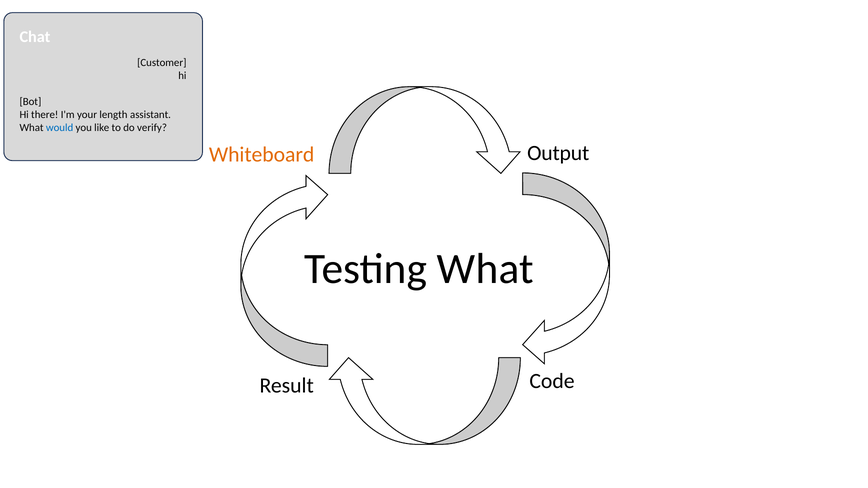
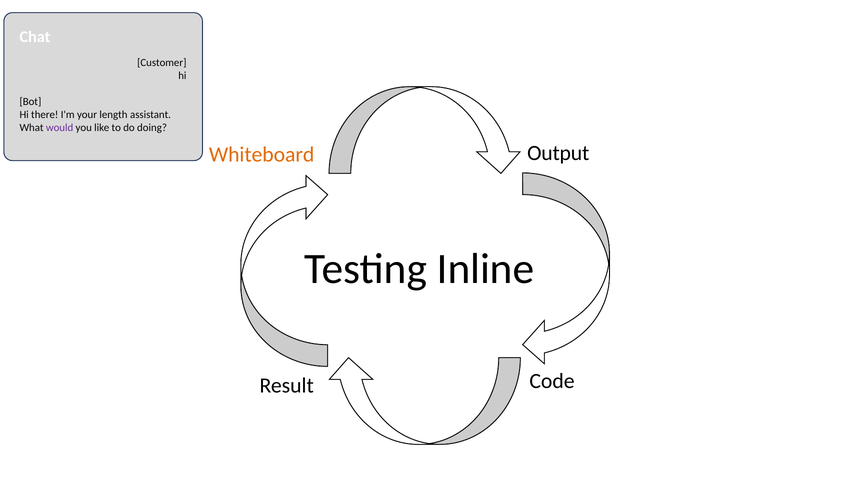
would colour: blue -> purple (60, 128)
verify: verify -> doing (152, 128)
Testing What: What -> Inline (486, 269)
